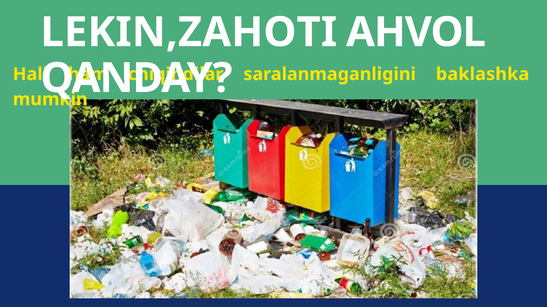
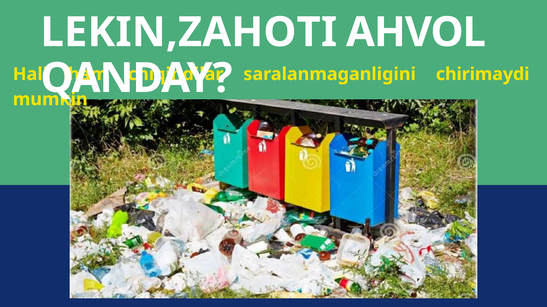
baklashka: baklashka -> chirimaydi (483, 74)
